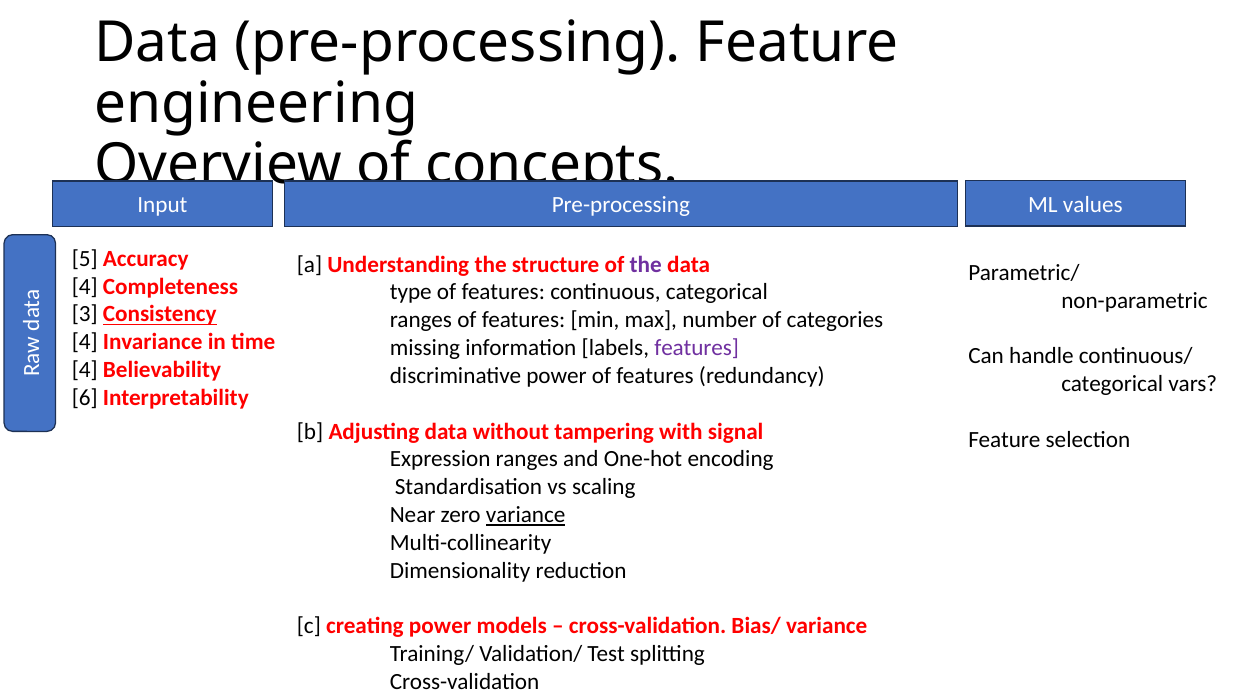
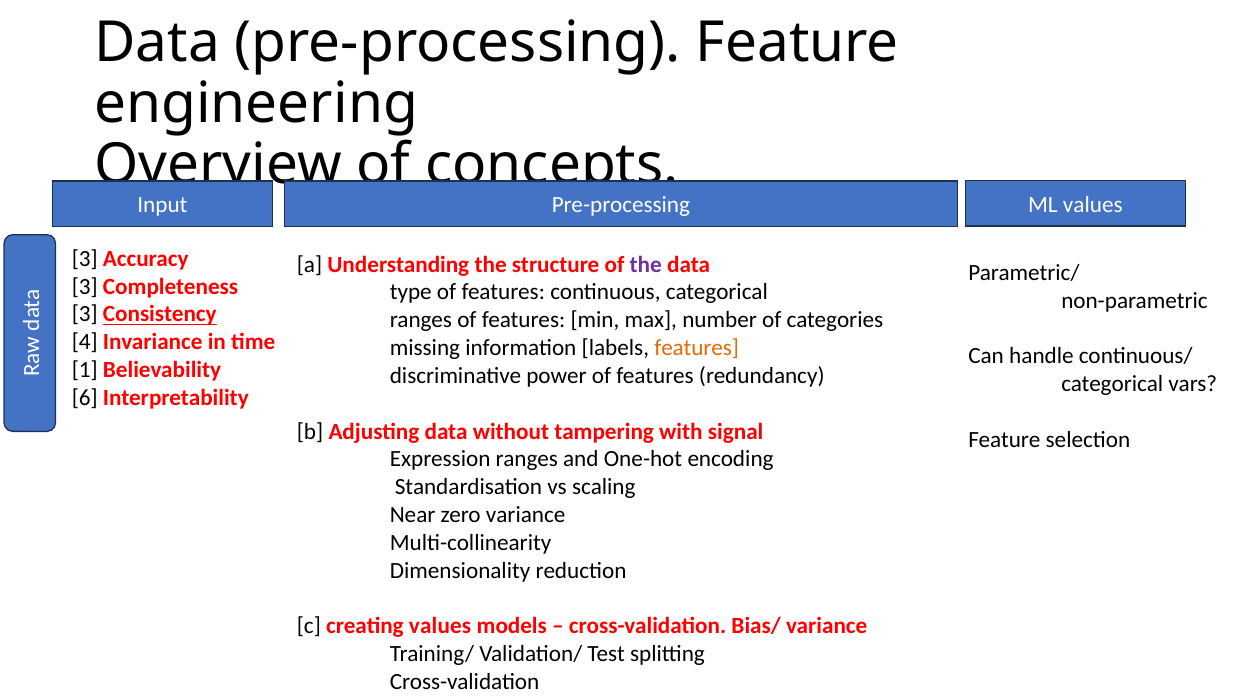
5: 5 -> 3 (85, 259)
4: 4 -> 3 (85, 287)
features colour: purple -> orange (697, 348)
4: 4 -> 1 (85, 370)
variance underline: present -> none (526, 515)
creating power: power -> values (440, 627)
